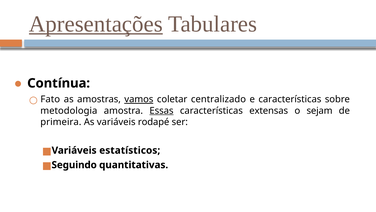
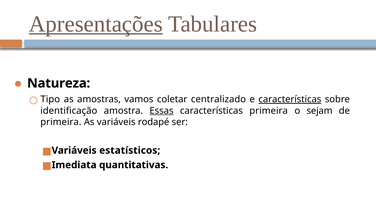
Contínua: Contínua -> Natureza (59, 83)
Fato: Fato -> Tipo (50, 99)
vamos underline: present -> none (139, 99)
características underline: none -> present (290, 99)
metodologia: metodologia -> identificação (69, 110)
características extensas: extensas -> primeira (269, 110)
Seguindo: Seguindo -> Imediata (74, 165)
